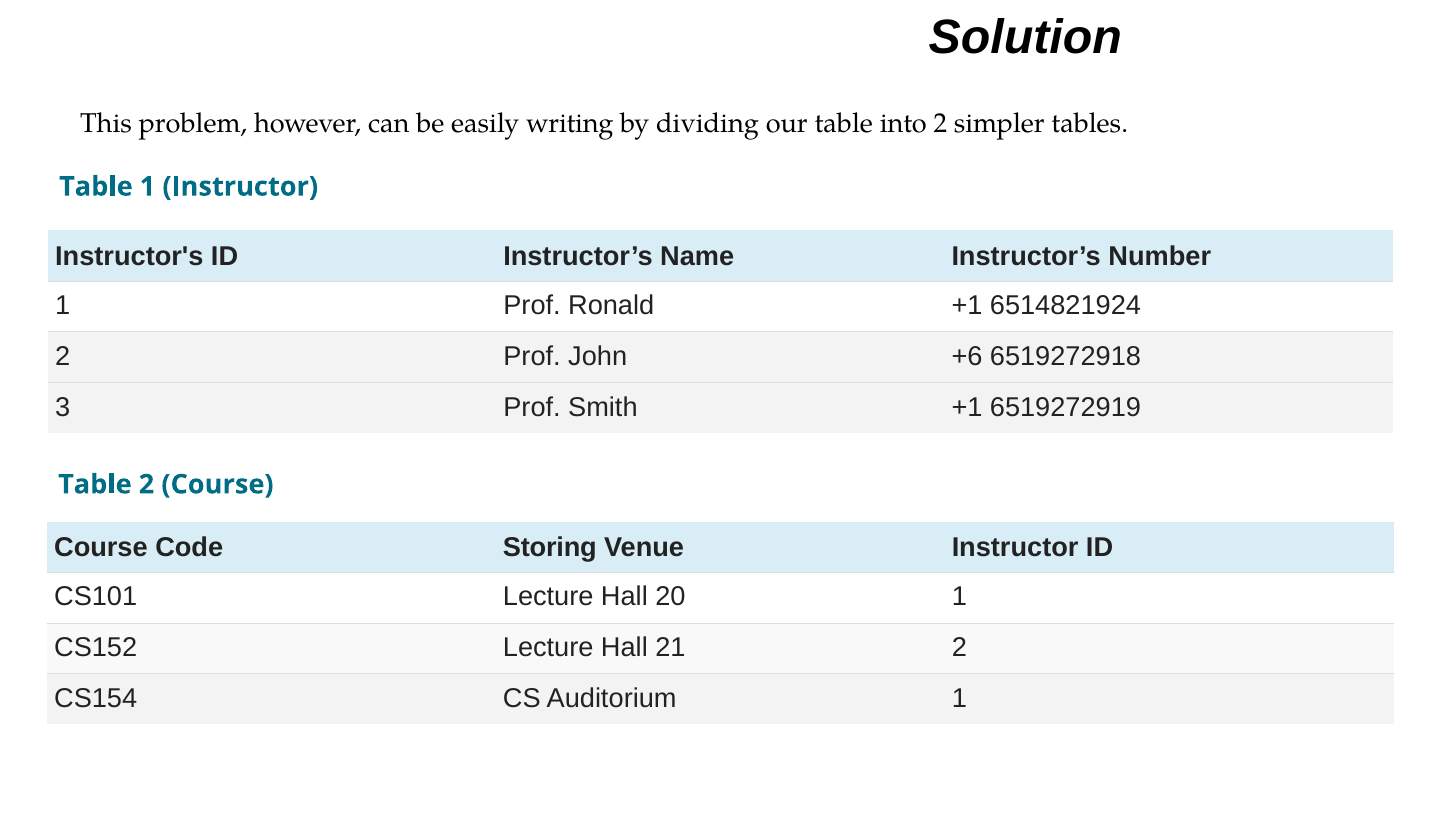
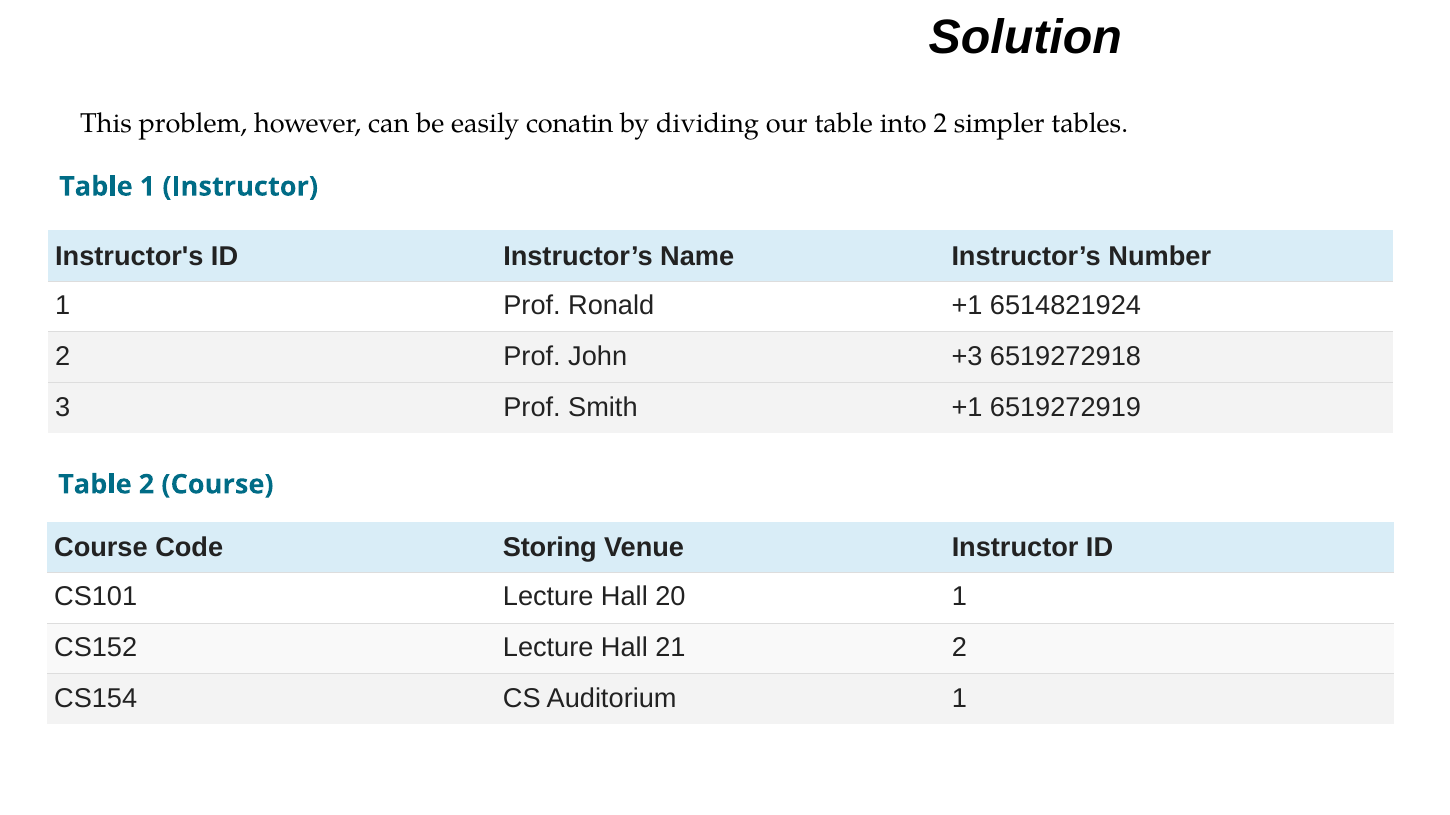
writing: writing -> conatin (570, 123)
+6: +6 -> +3 (967, 357)
